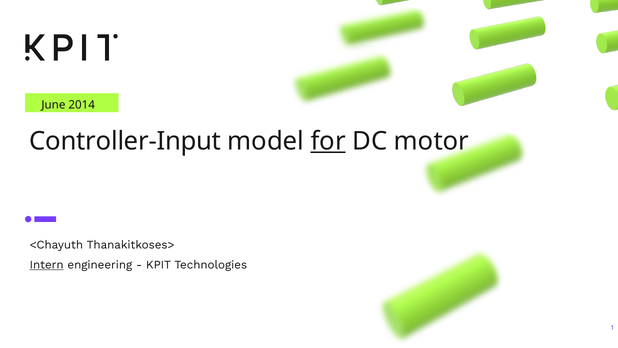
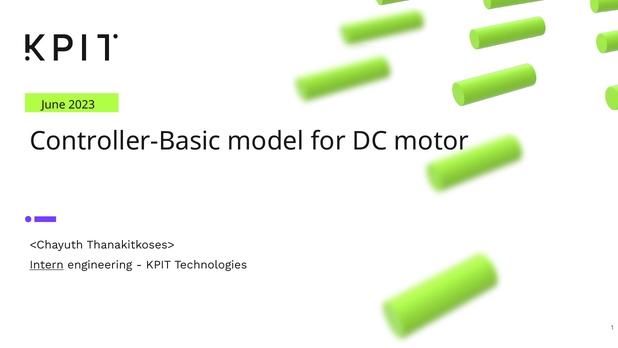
2014: 2014 -> 2023 (82, 105)
Controller-Input: Controller-Input -> Controller-Basic (125, 141)
for underline: present -> none (328, 141)
